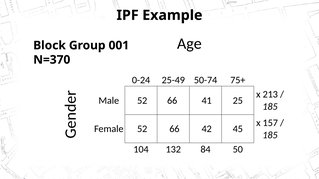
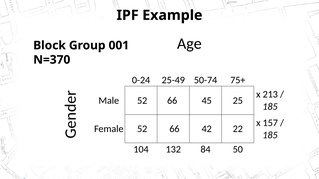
41: 41 -> 45 (207, 101)
45: 45 -> 22 (238, 129)
